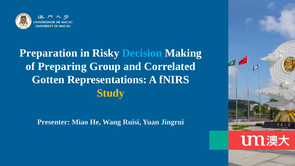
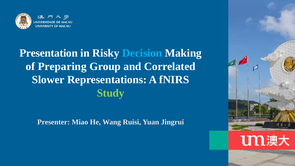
Preparation: Preparation -> Presentation (49, 53)
Gotten: Gotten -> Slower (48, 80)
Study colour: yellow -> light green (111, 93)
